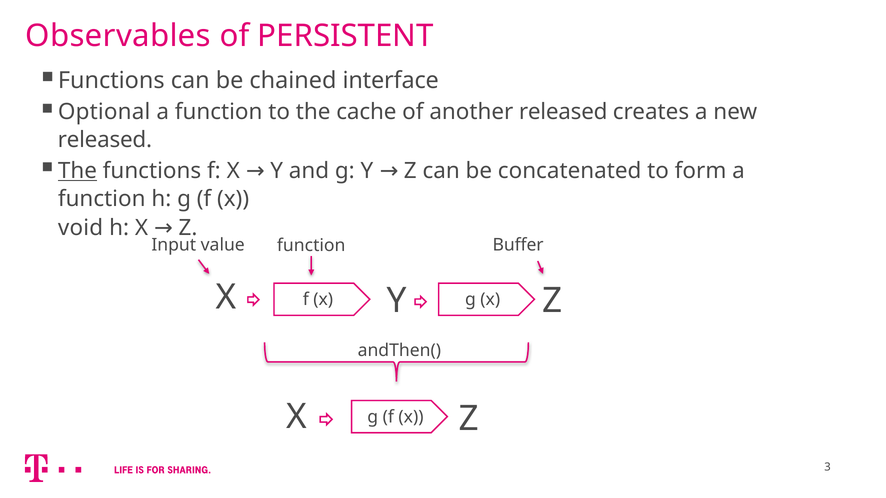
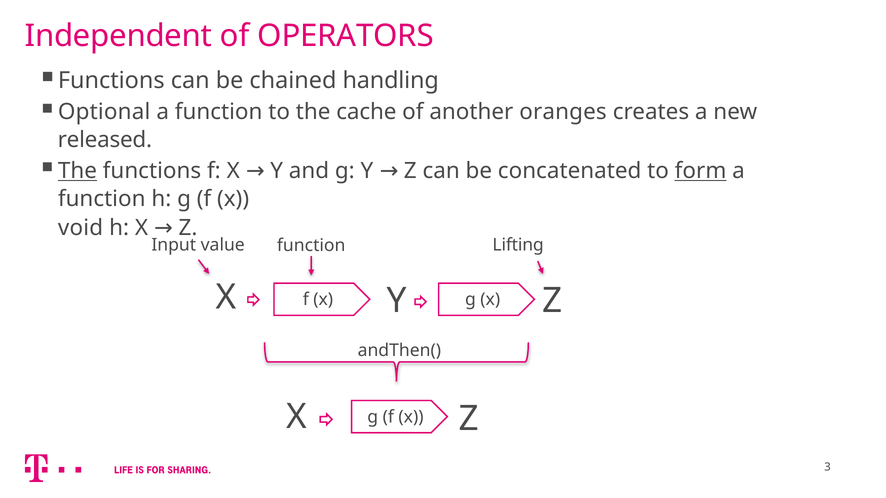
Observables: Observables -> Independent (118, 36)
PERSISTENT: PERSISTENT -> OPERATORS (346, 36)
interface: interface -> handling (391, 81)
another released: released -> oranges (563, 112)
form underline: none -> present (701, 171)
Buffer: Buffer -> Lifting (518, 245)
